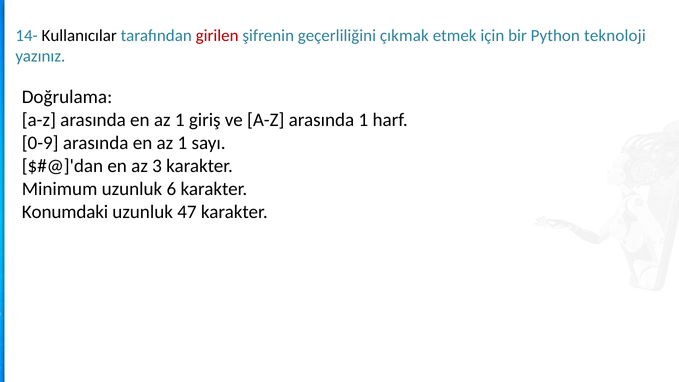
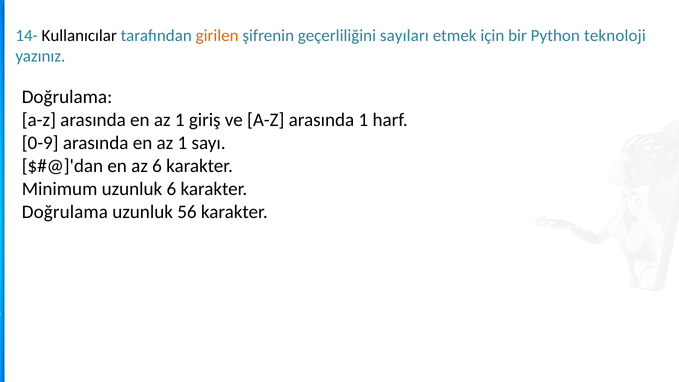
girilen colour: red -> orange (217, 36)
çıkmak: çıkmak -> sayıları (404, 36)
az 3: 3 -> 6 (157, 166)
Konumdaki: Konumdaki -> Doğrulama (65, 212)
47: 47 -> 56 (187, 212)
